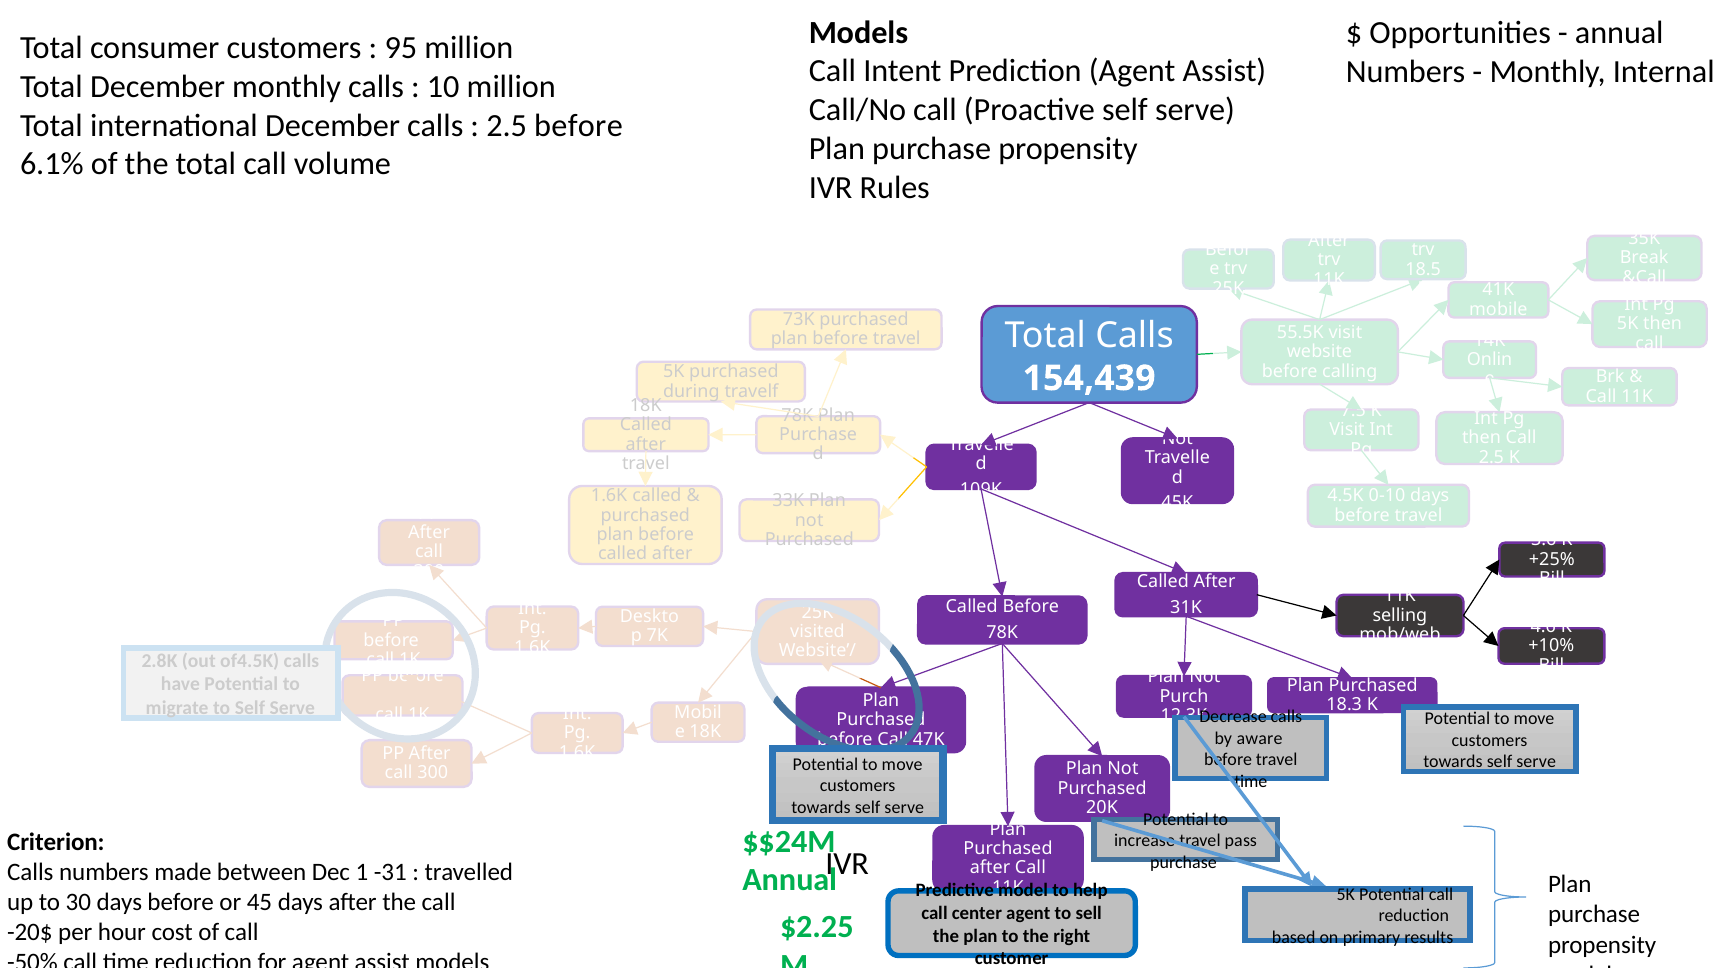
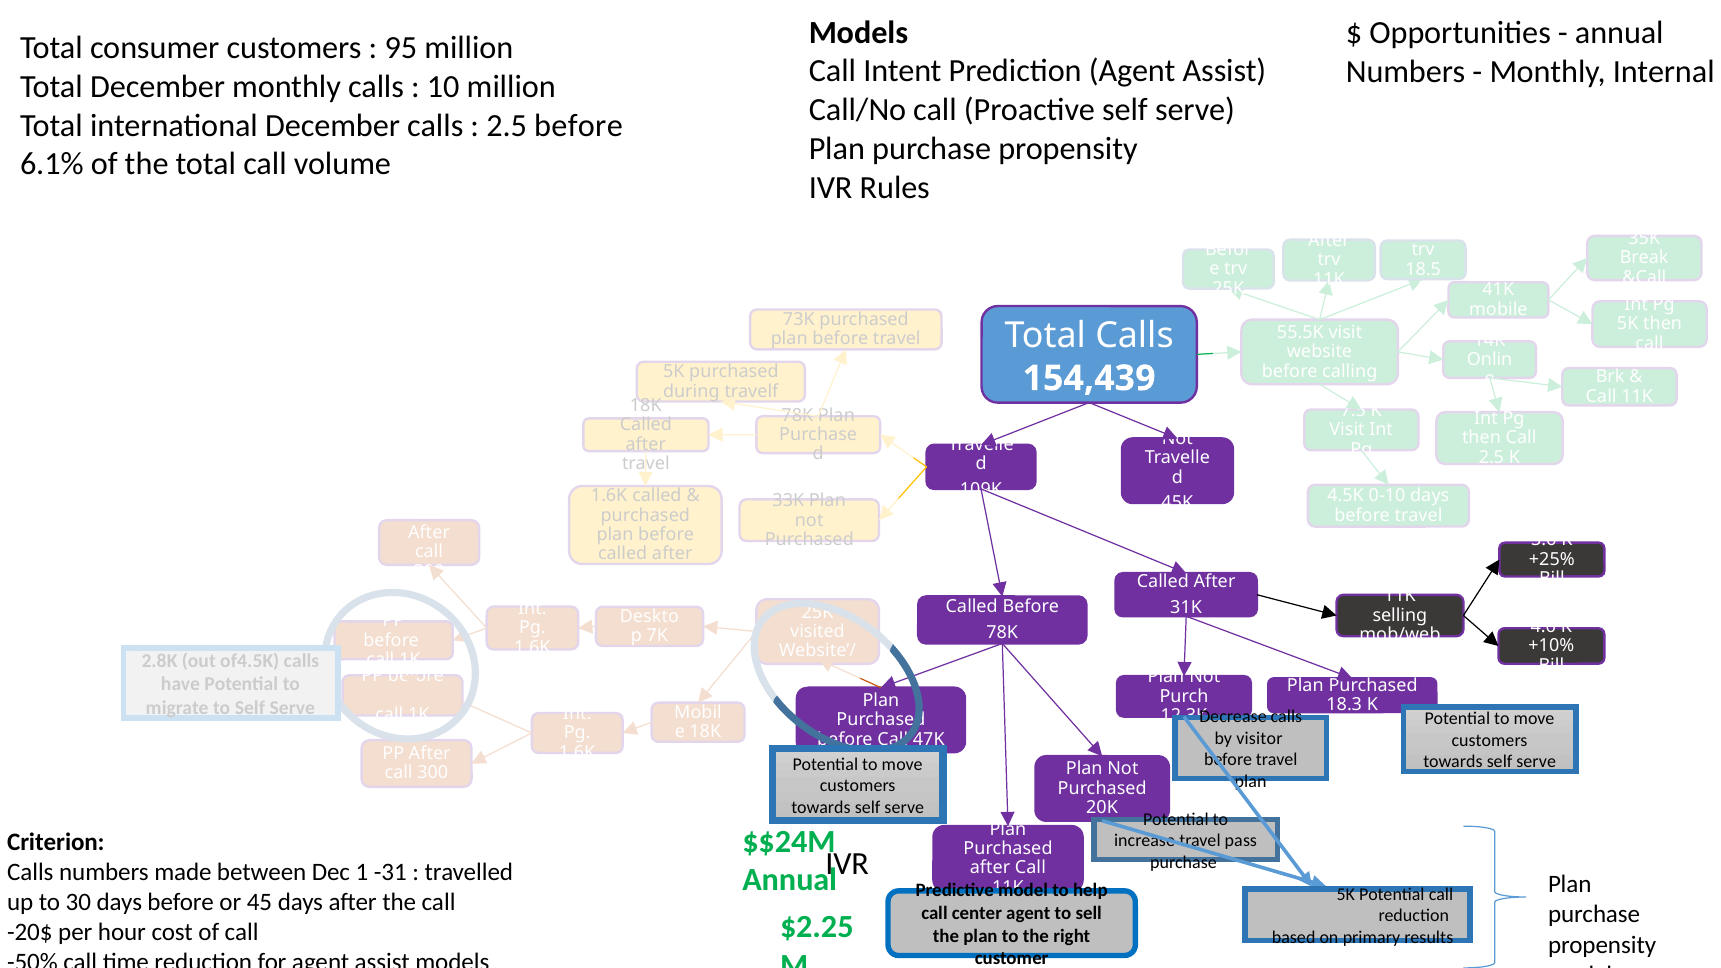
aware: aware -> visitor (1259, 739)
time: time -> plan (1251, 782)
